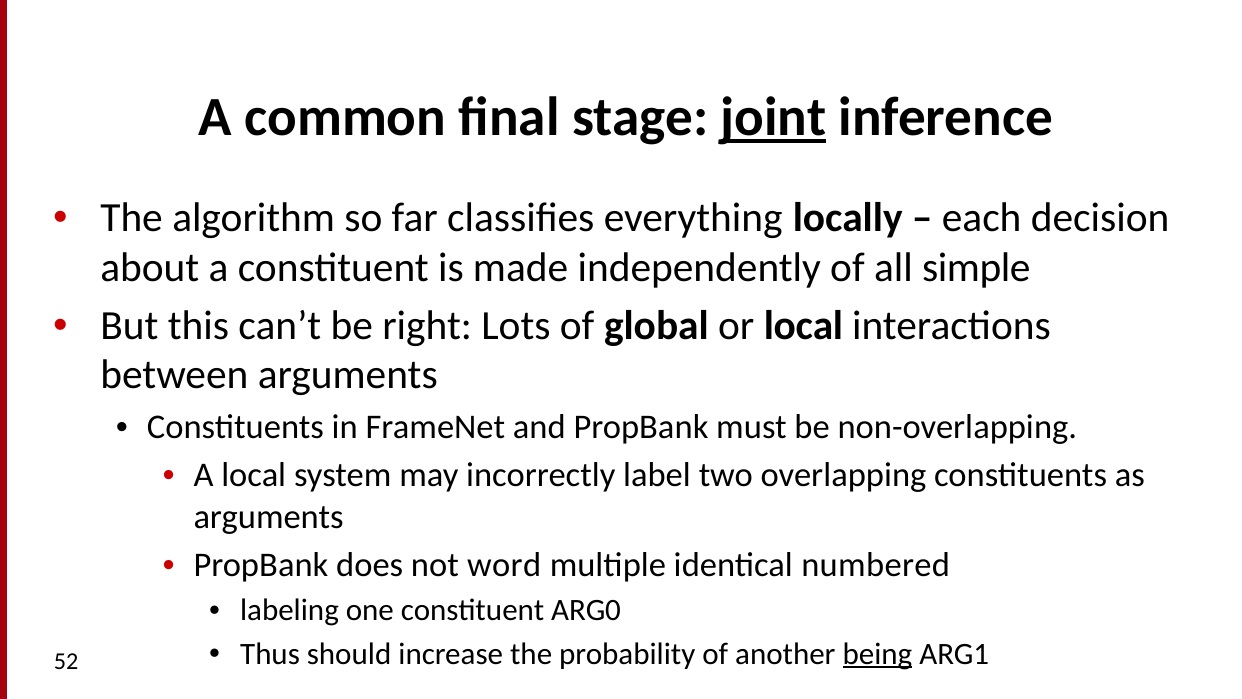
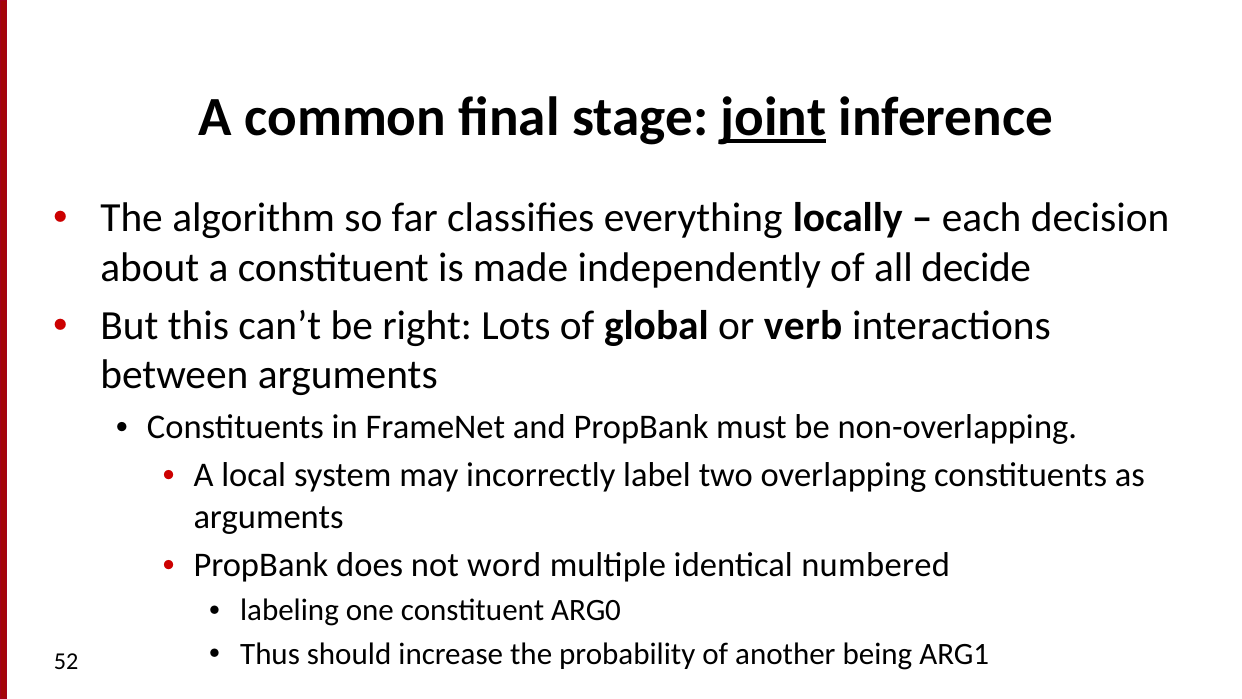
simple: simple -> decide (976, 267)
or local: local -> verb (803, 325)
being underline: present -> none (877, 654)
